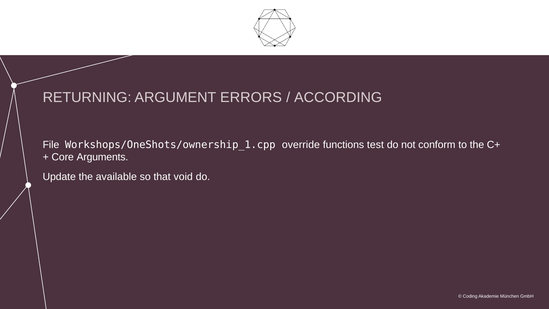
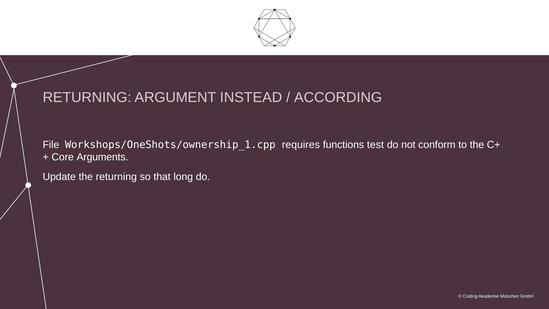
ERRORS: ERRORS -> INSTEAD (251, 97)
override: override -> requires (301, 145)
the available: available -> returning (116, 177)
void: void -> long (183, 177)
